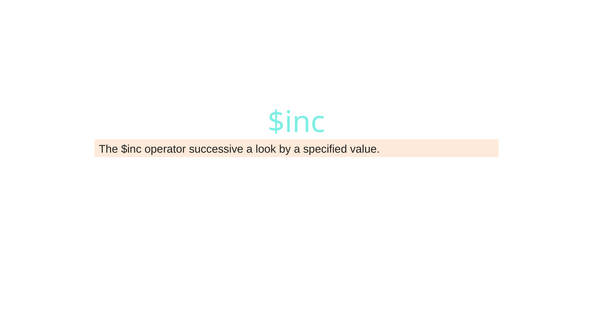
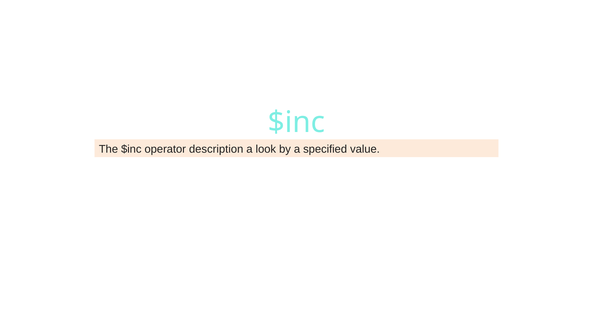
successive: successive -> description (216, 149)
